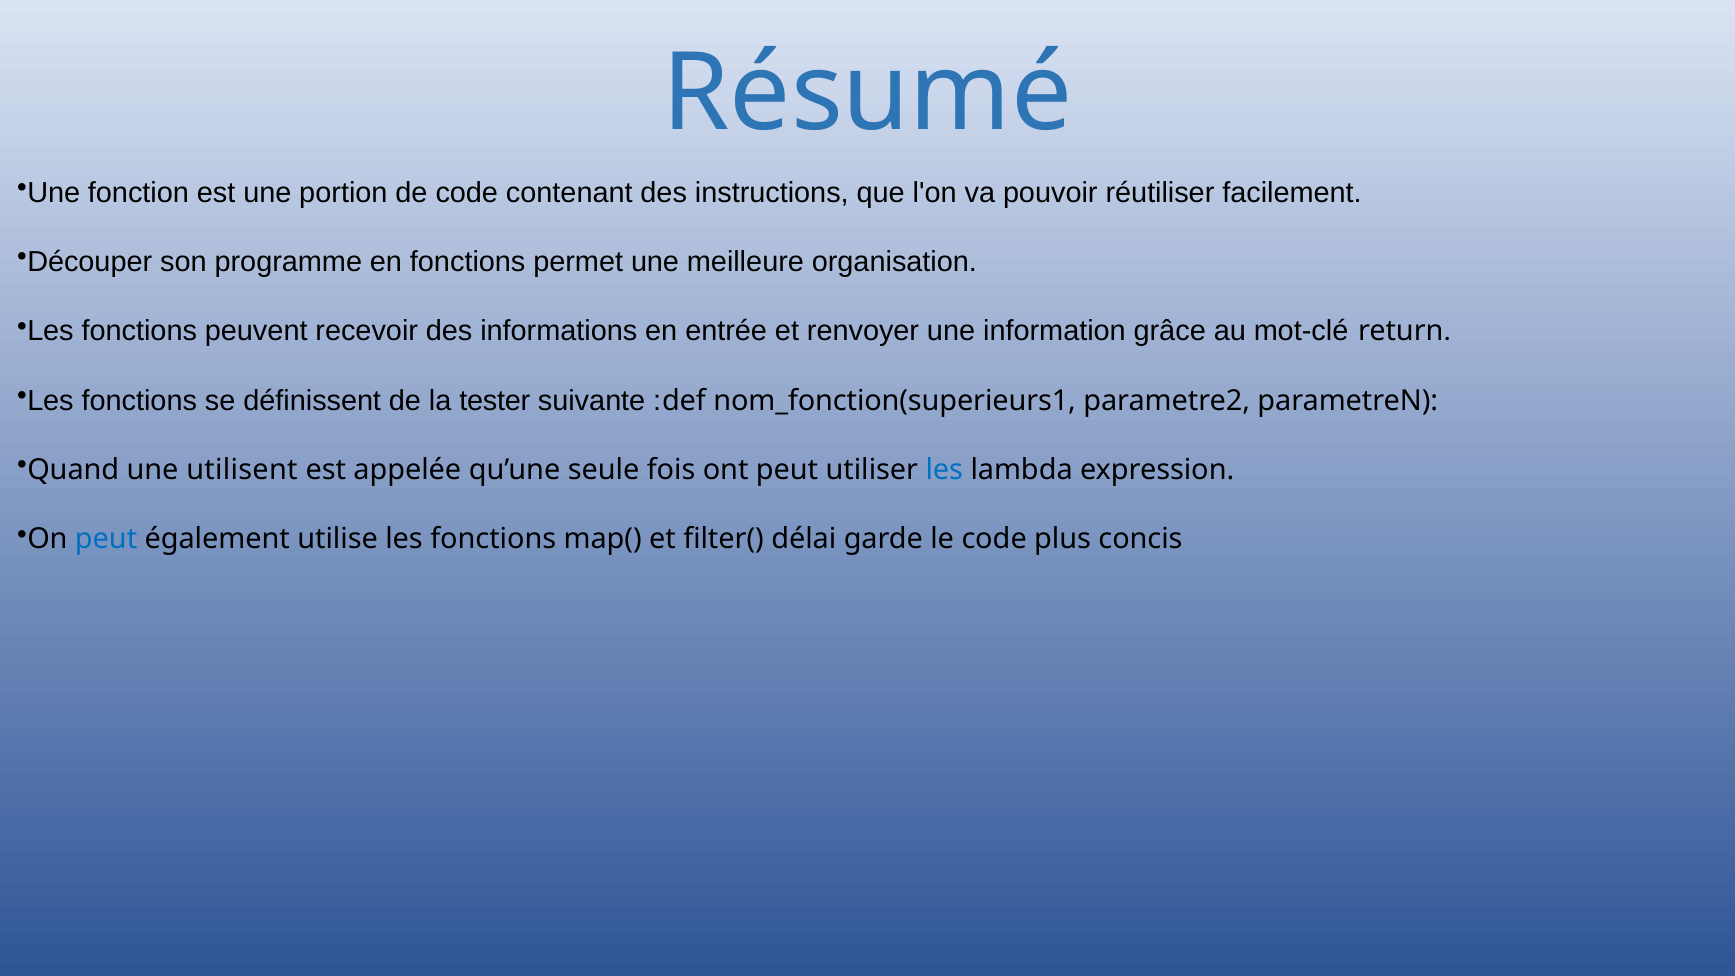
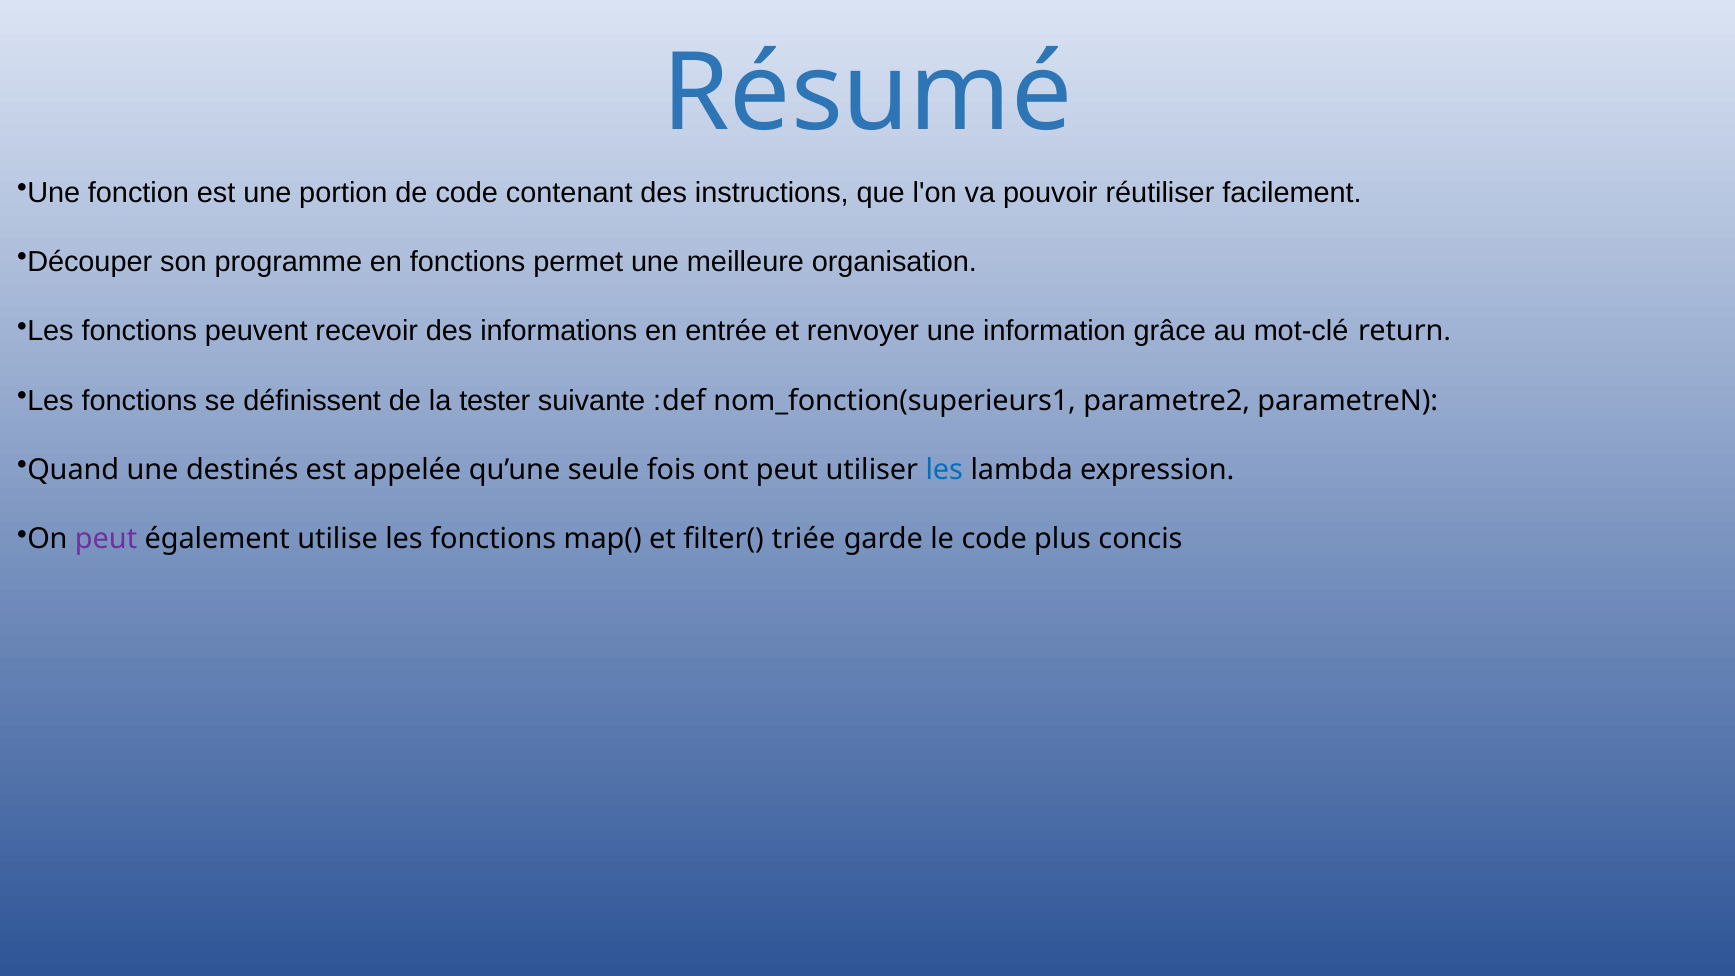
utilisent: utilisent -> destinés (242, 470)
peut colour: blue -> purple (106, 539)
délai: délai -> triée (804, 539)
